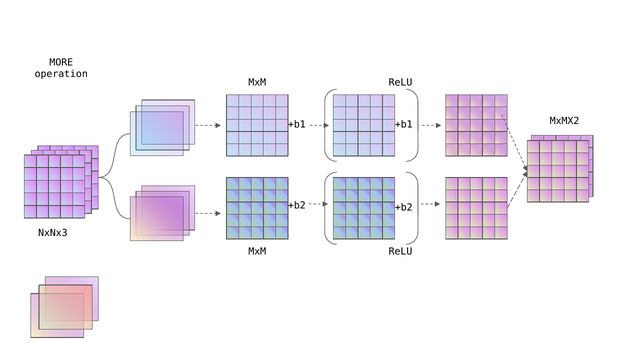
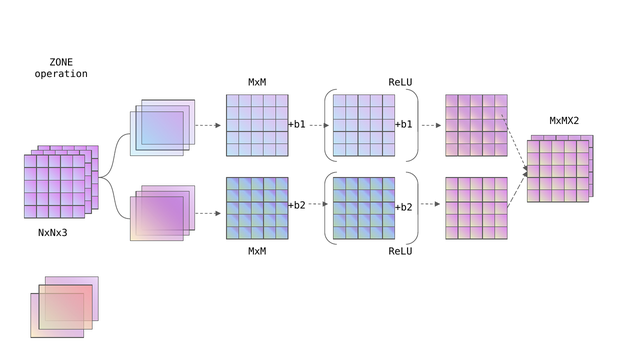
MORE: MORE -> ZONE (61, 63)
